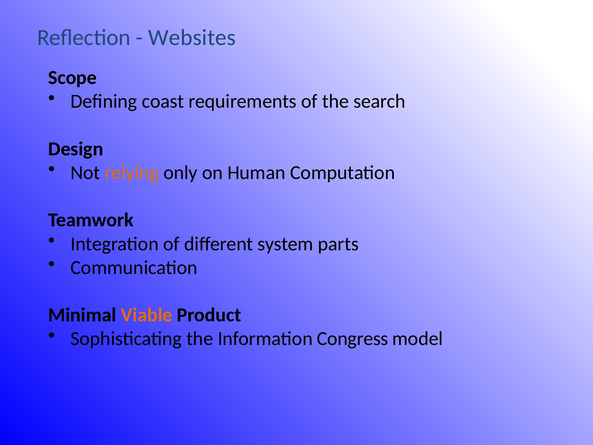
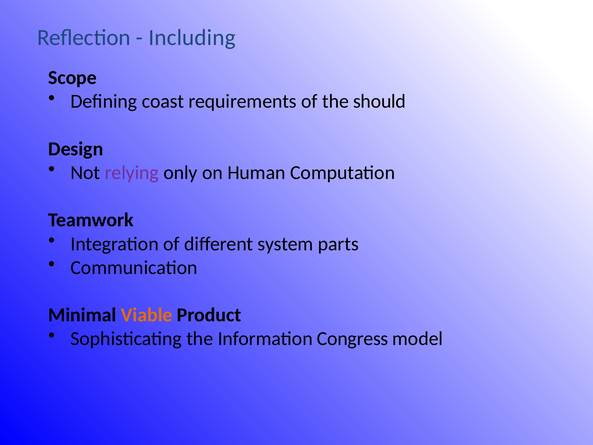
Websites: Websites -> Including (192, 38)
search: search -> should (380, 101)
relying colour: orange -> purple (132, 173)
